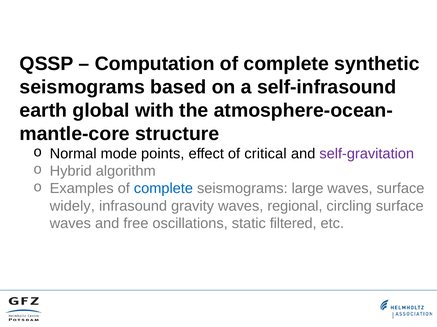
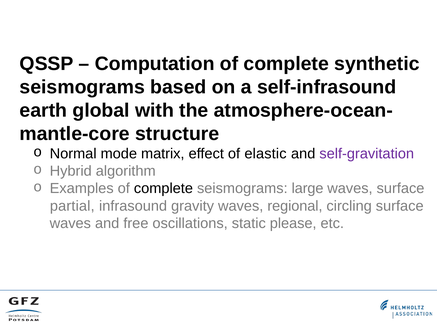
points: points -> matrix (163, 154)
critical: critical -> elastic (265, 154)
complete colour: blue -> black (163, 189)
widely: widely -> partial (72, 206)
filtered: filtered -> please (293, 224)
